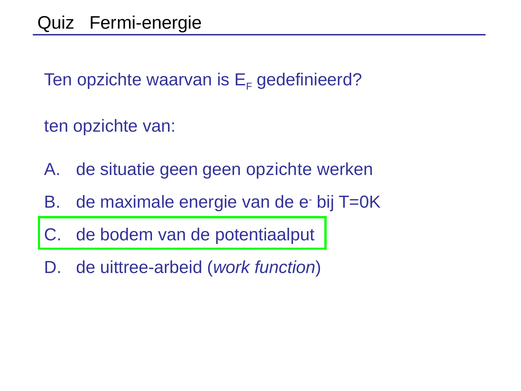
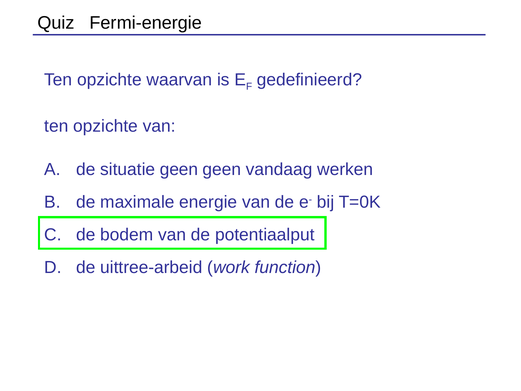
geen opzichte: opzichte -> vandaag (279, 169)
